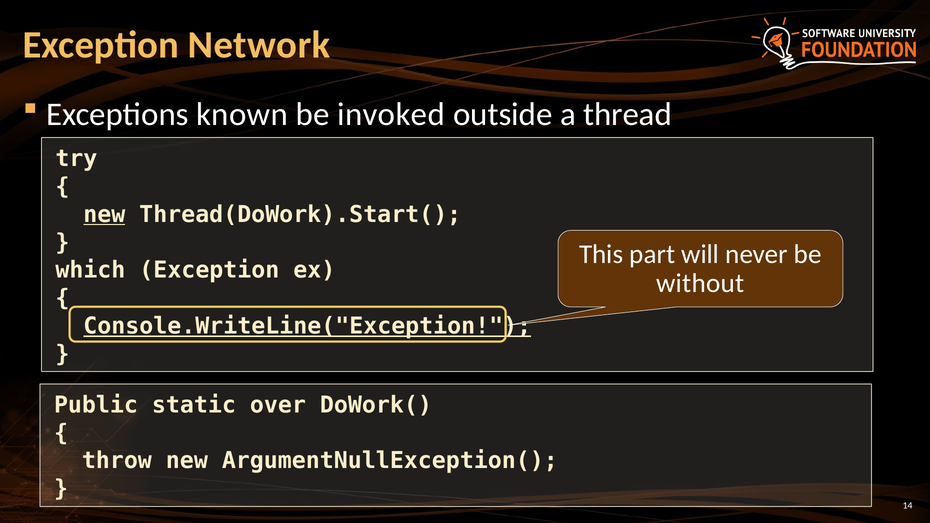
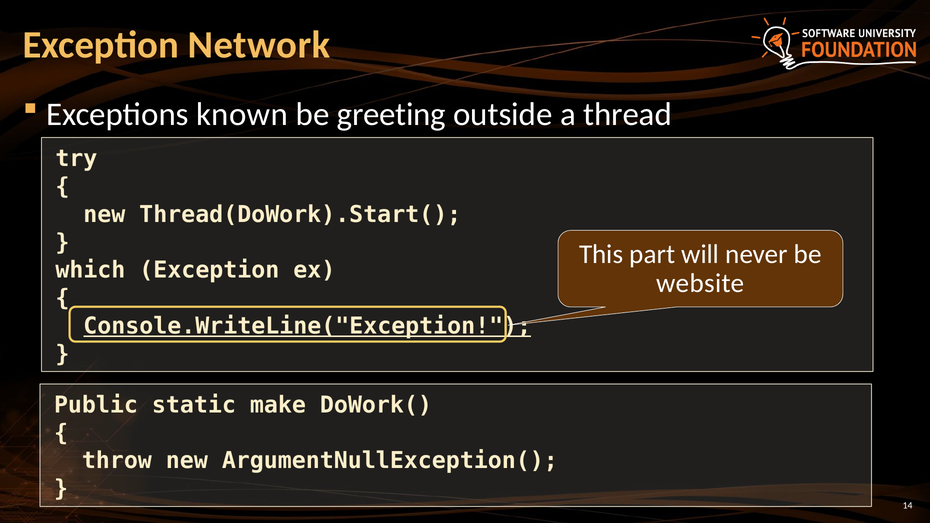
invoked: invoked -> greeting (391, 115)
new underline: present -> none (104, 215)
without: without -> website (700, 283)
over: over -> make (278, 405)
